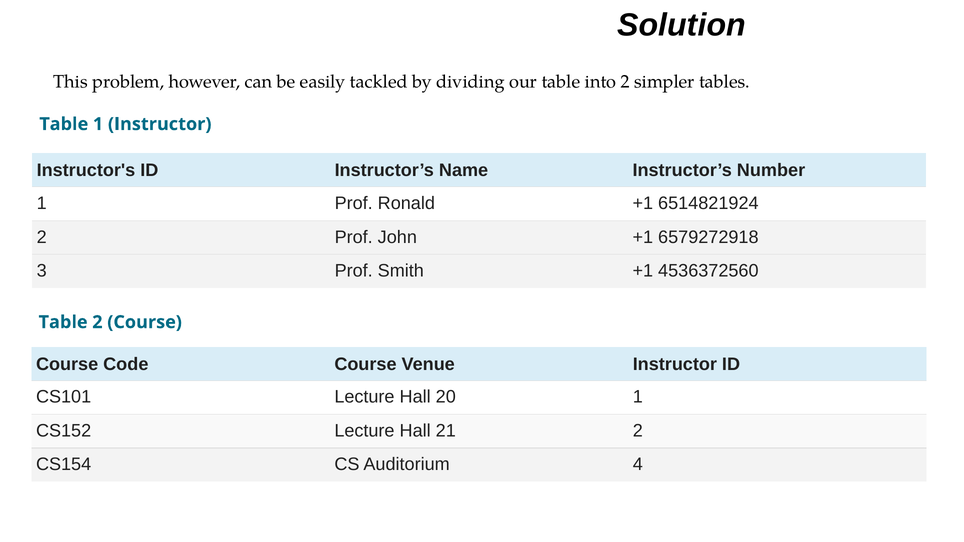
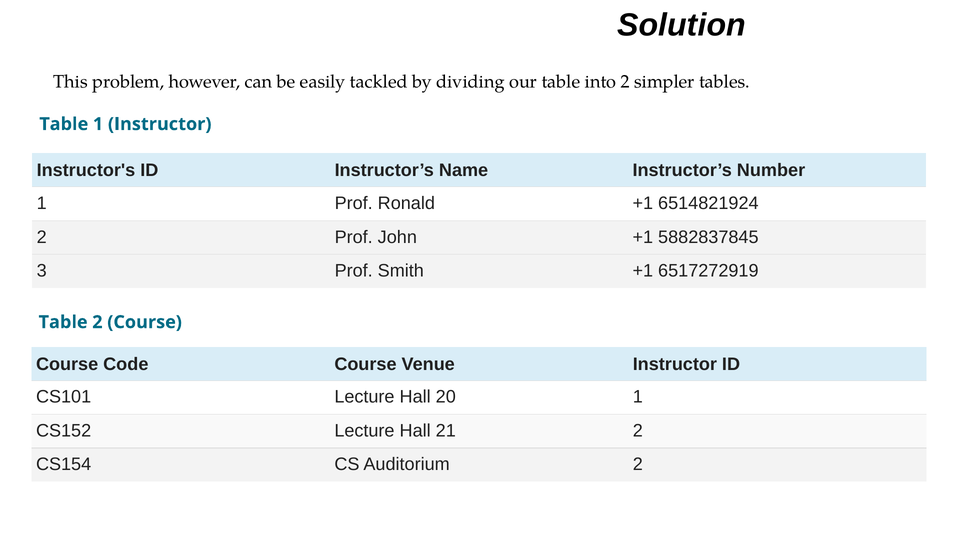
6579272918: 6579272918 -> 5882837845 (708, 237)
4536372560: 4536372560 -> 6517272919 (708, 271)
Auditorium 4: 4 -> 2 (638, 465)
